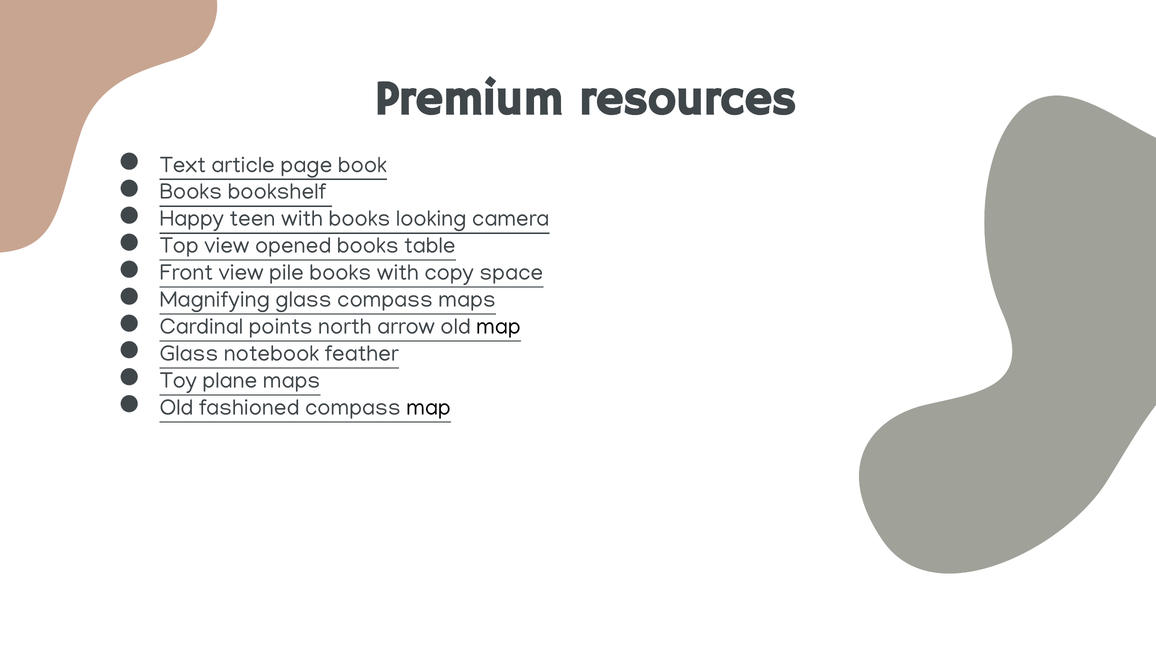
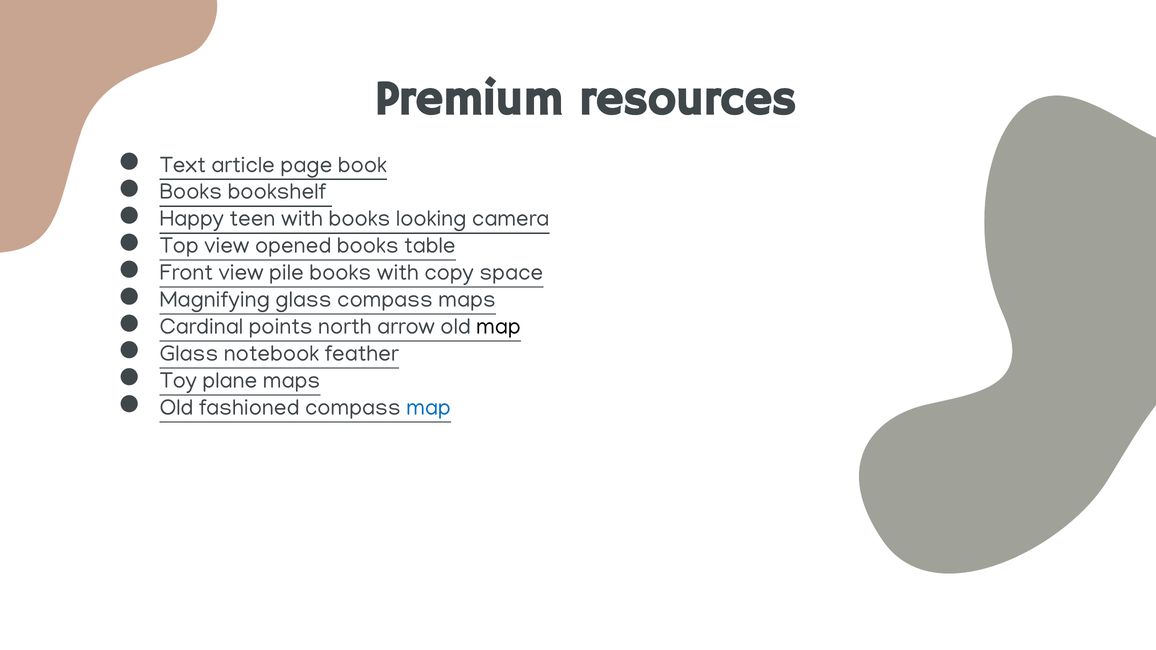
map colour: black -> blue (429, 408)
